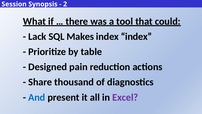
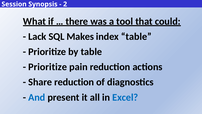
index index: index -> table (136, 36)
Designed: Designed -> Prioritize (48, 67)
Share thousand: thousand -> reduction (74, 82)
Excel colour: purple -> blue (125, 97)
